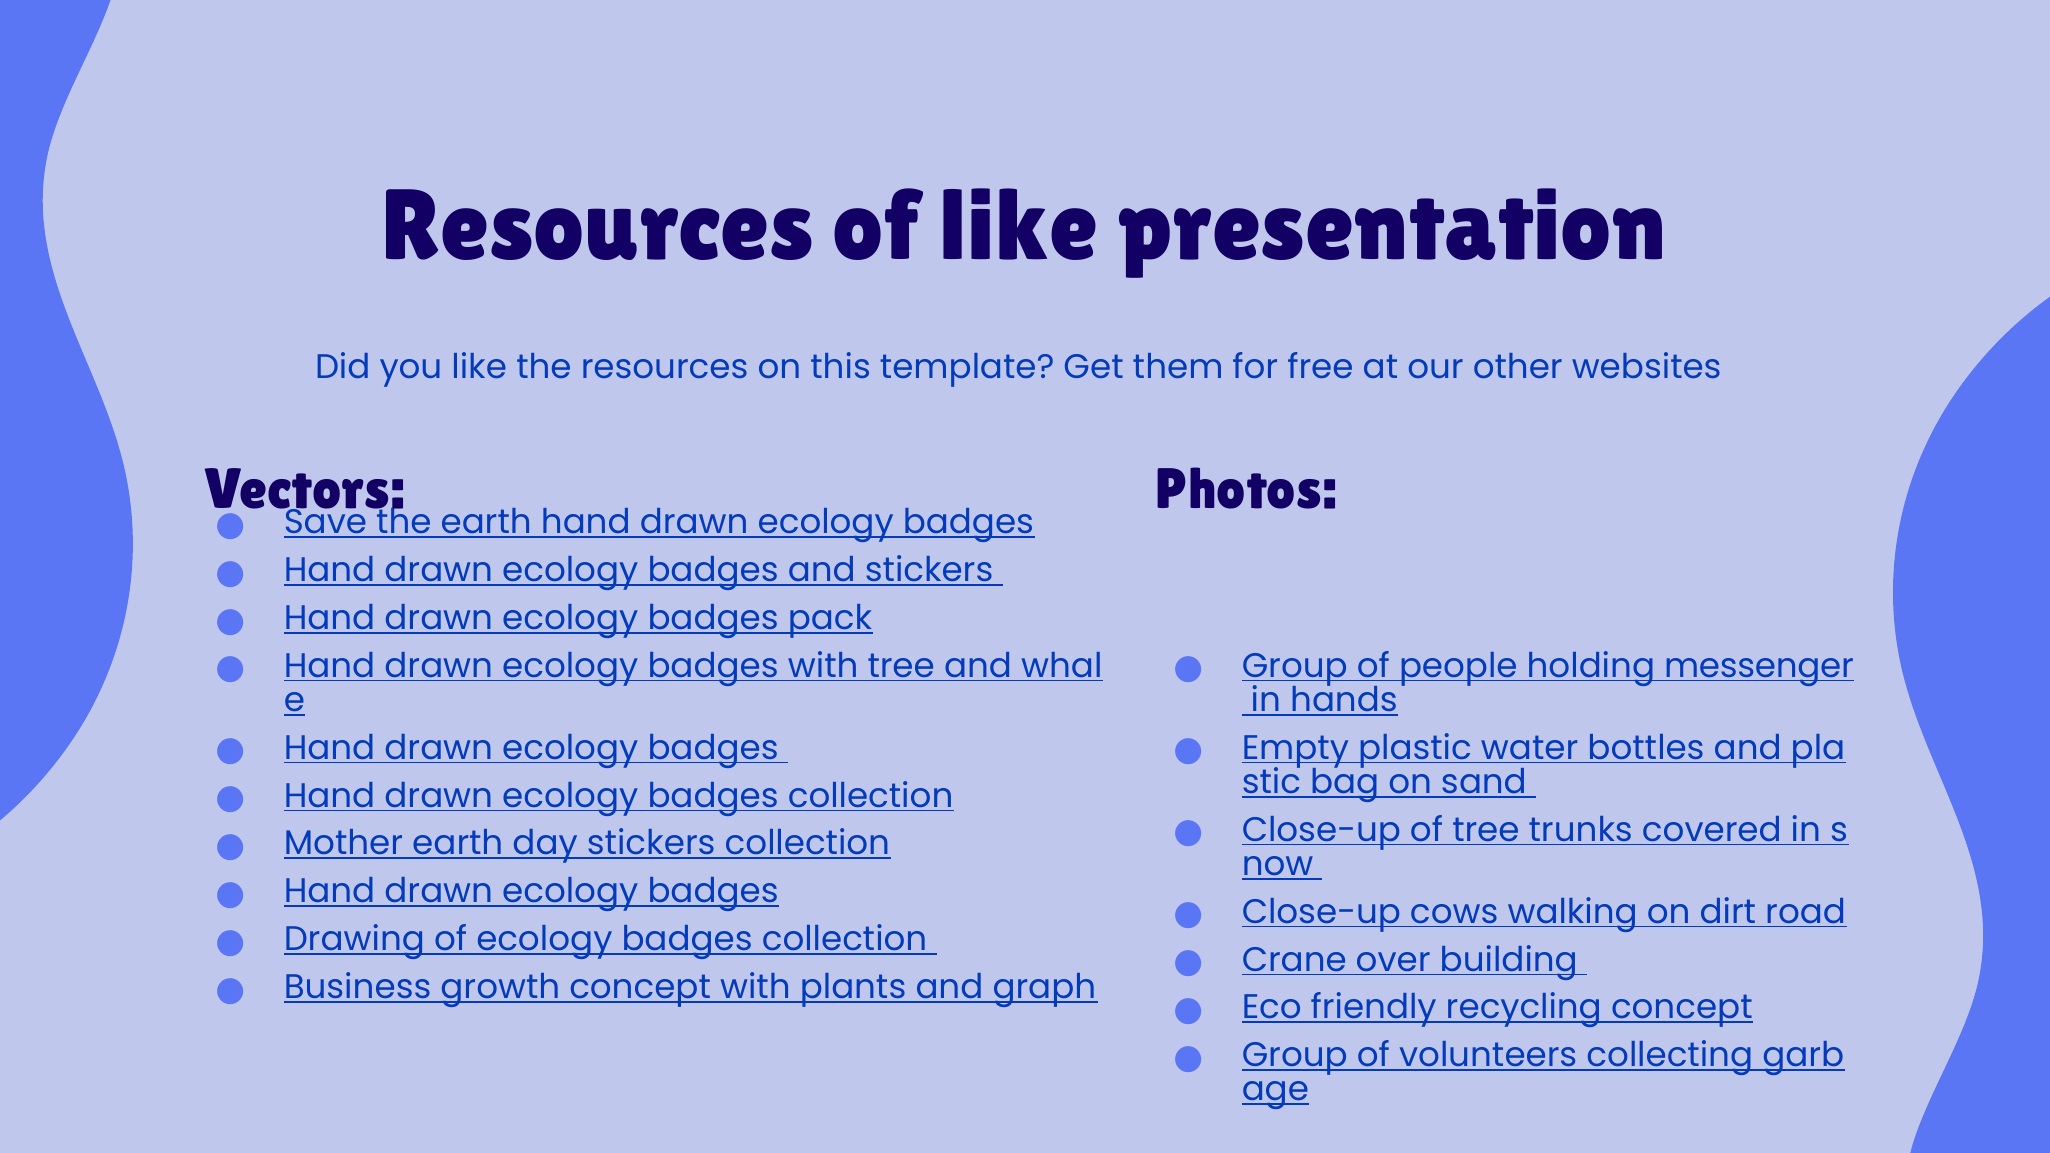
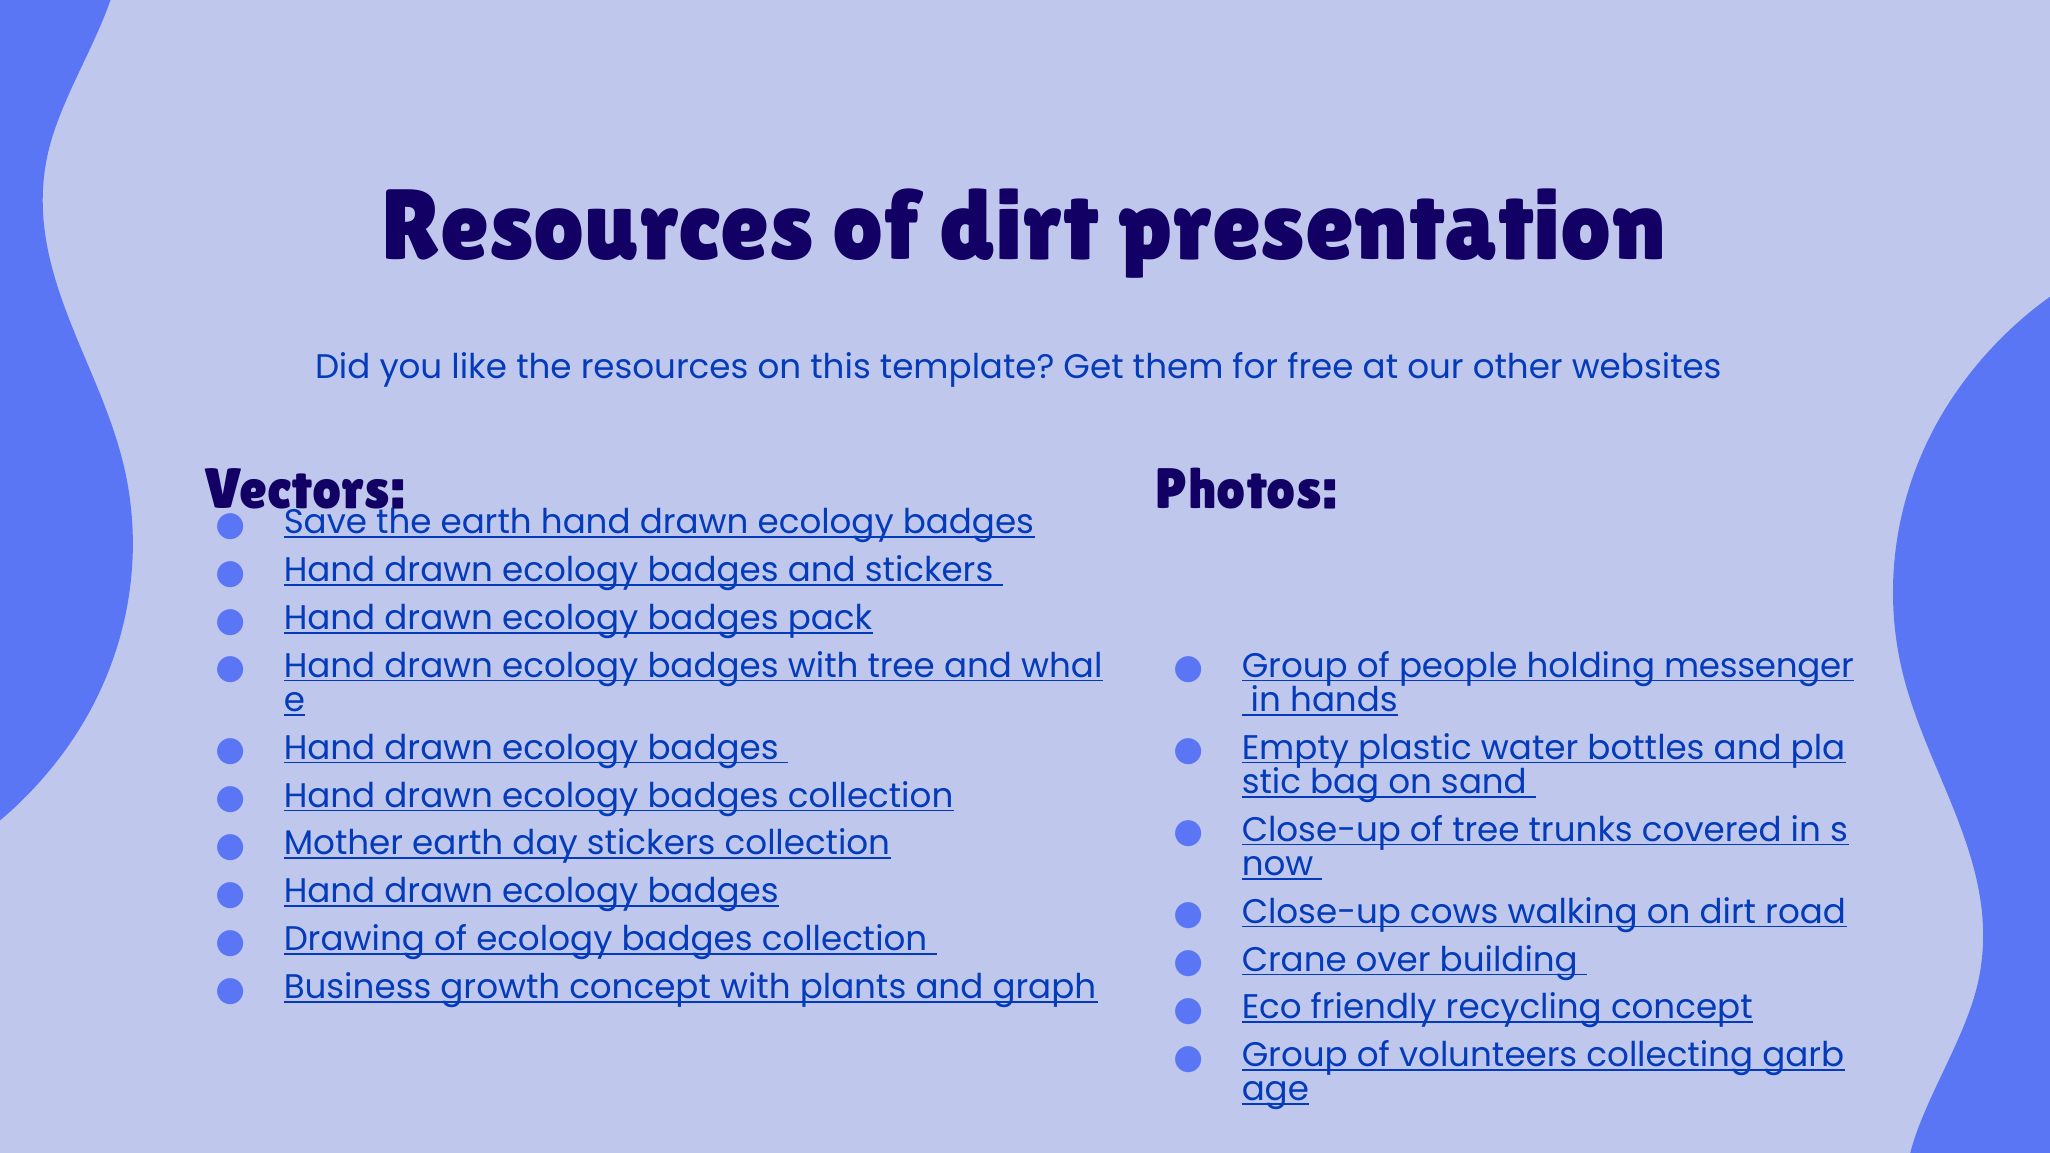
of like: like -> dirt (1019, 226)
